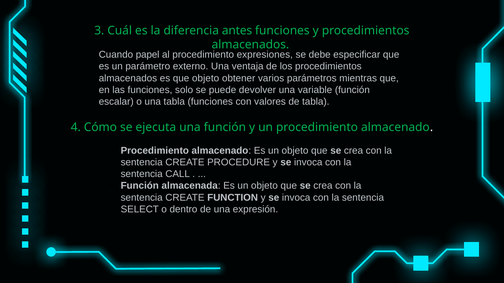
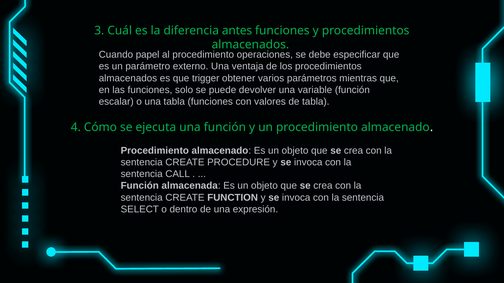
expresiones: expresiones -> operaciones (265, 55)
que objeto: objeto -> trigger (206, 78)
